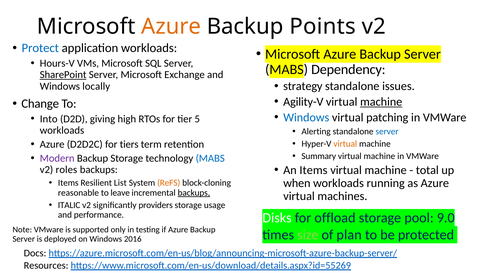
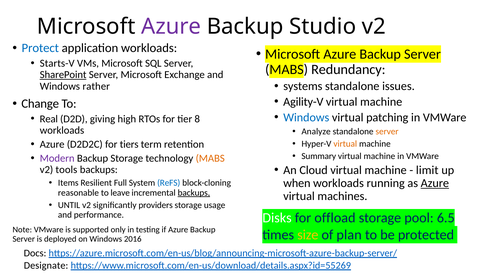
Azure colour: orange -> purple (171, 27)
Points: Points -> Studio (323, 27)
Hours-V: Hours-V -> Starts-V (57, 63)
Dependency: Dependency -> Redundancy (348, 69)
strategy: strategy -> systems (303, 86)
locally: locally -> rather (96, 86)
machine underline: present -> none (381, 102)
Into: Into -> Real (49, 119)
5: 5 -> 8 (197, 119)
Alerting: Alerting -> Analyze (316, 131)
server colour: blue -> orange (387, 131)
MABS colour: blue -> orange (210, 158)
An Items: Items -> Cloud (314, 170)
total: total -> limit (427, 170)
roles: roles -> tools (66, 170)
Azure underline: none -> present (435, 183)
List: List -> Full (120, 183)
ReFS colour: orange -> blue (169, 183)
ITALIC: ITALIC -> UNTIL (69, 205)
9.0: 9.0 -> 6.5 (446, 218)
size colour: light green -> yellow (308, 235)
Resources: Resources -> Designate (46, 265)
